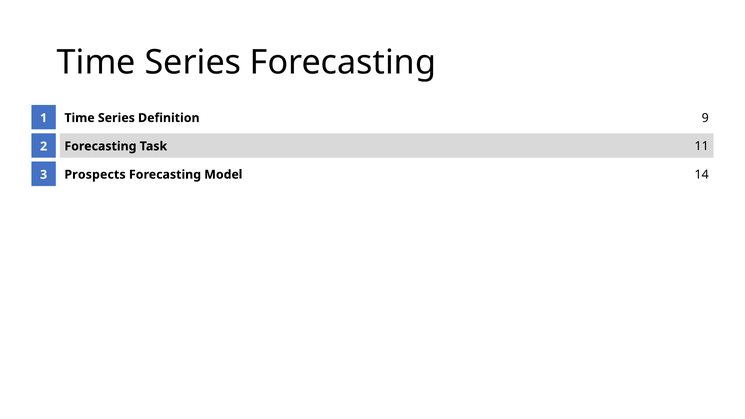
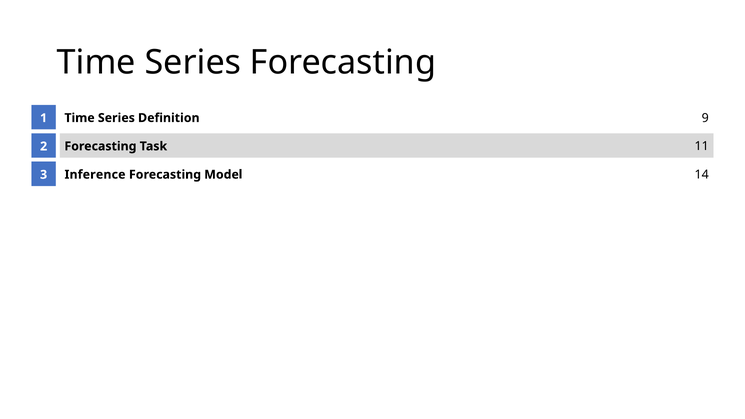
Prospects: Prospects -> Inference (95, 175)
